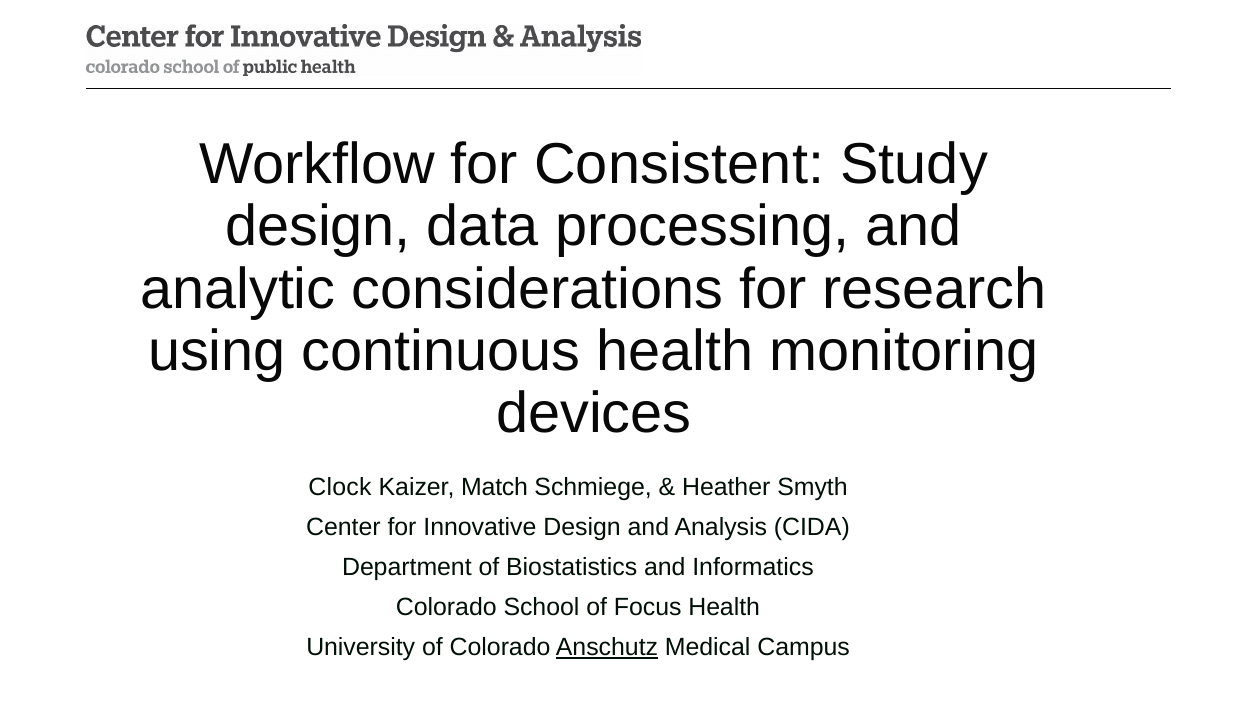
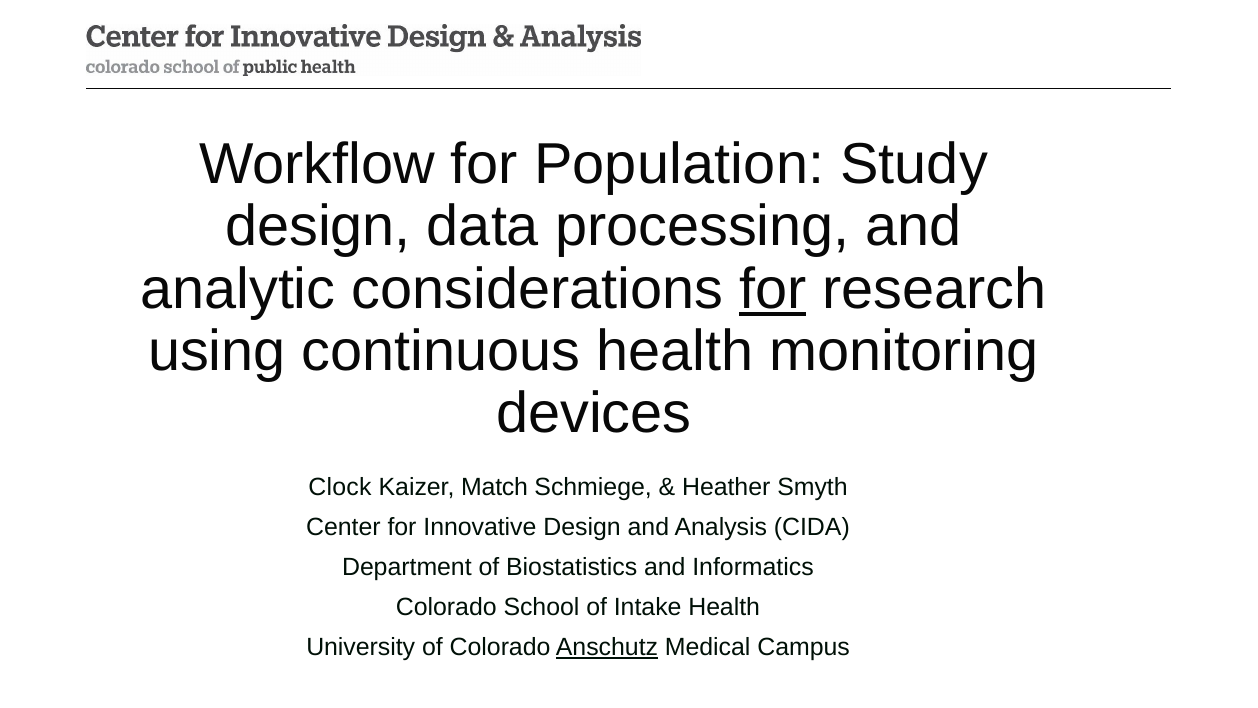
Consistent: Consistent -> Population (679, 165)
for underline: none -> present (773, 289)
Focus: Focus -> Intake (648, 607)
